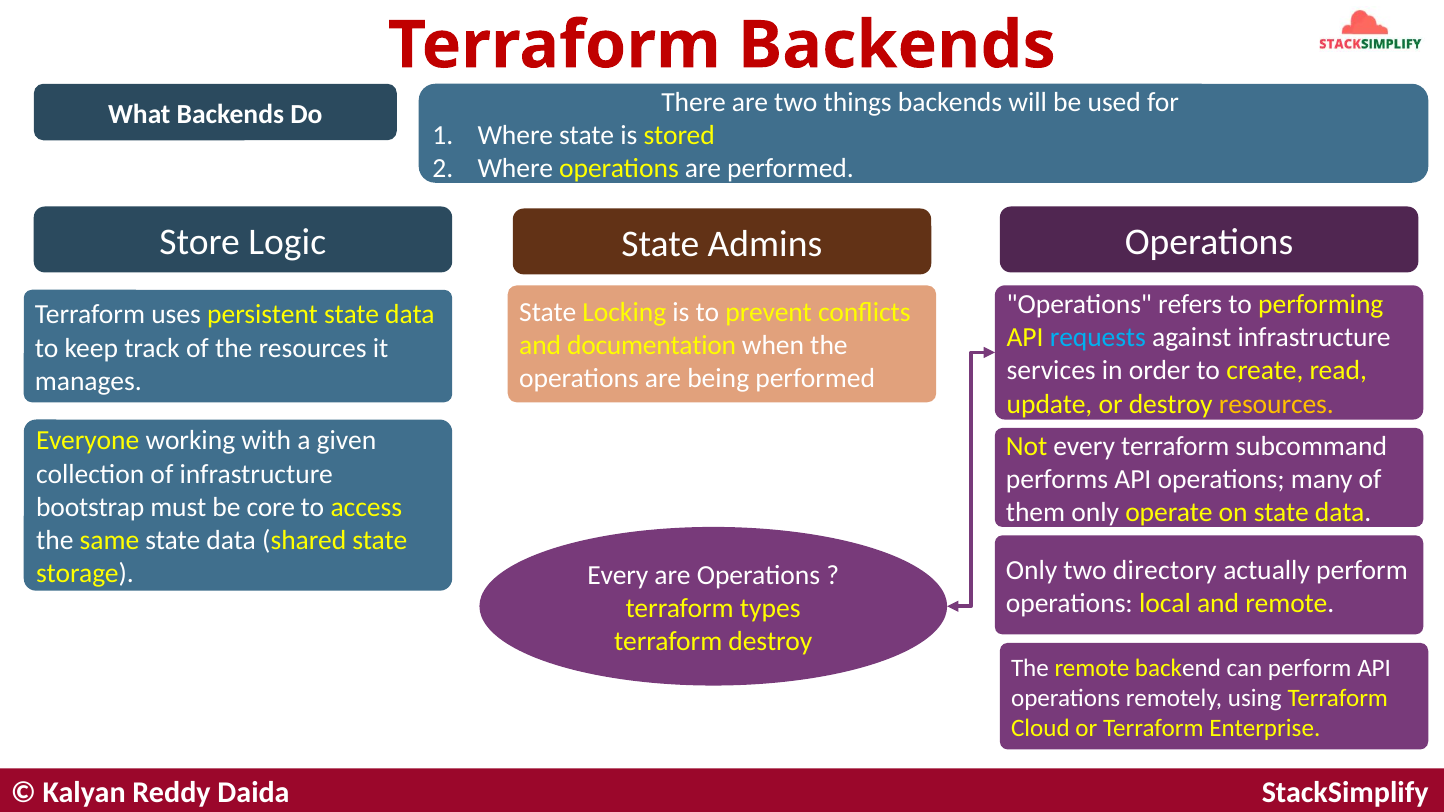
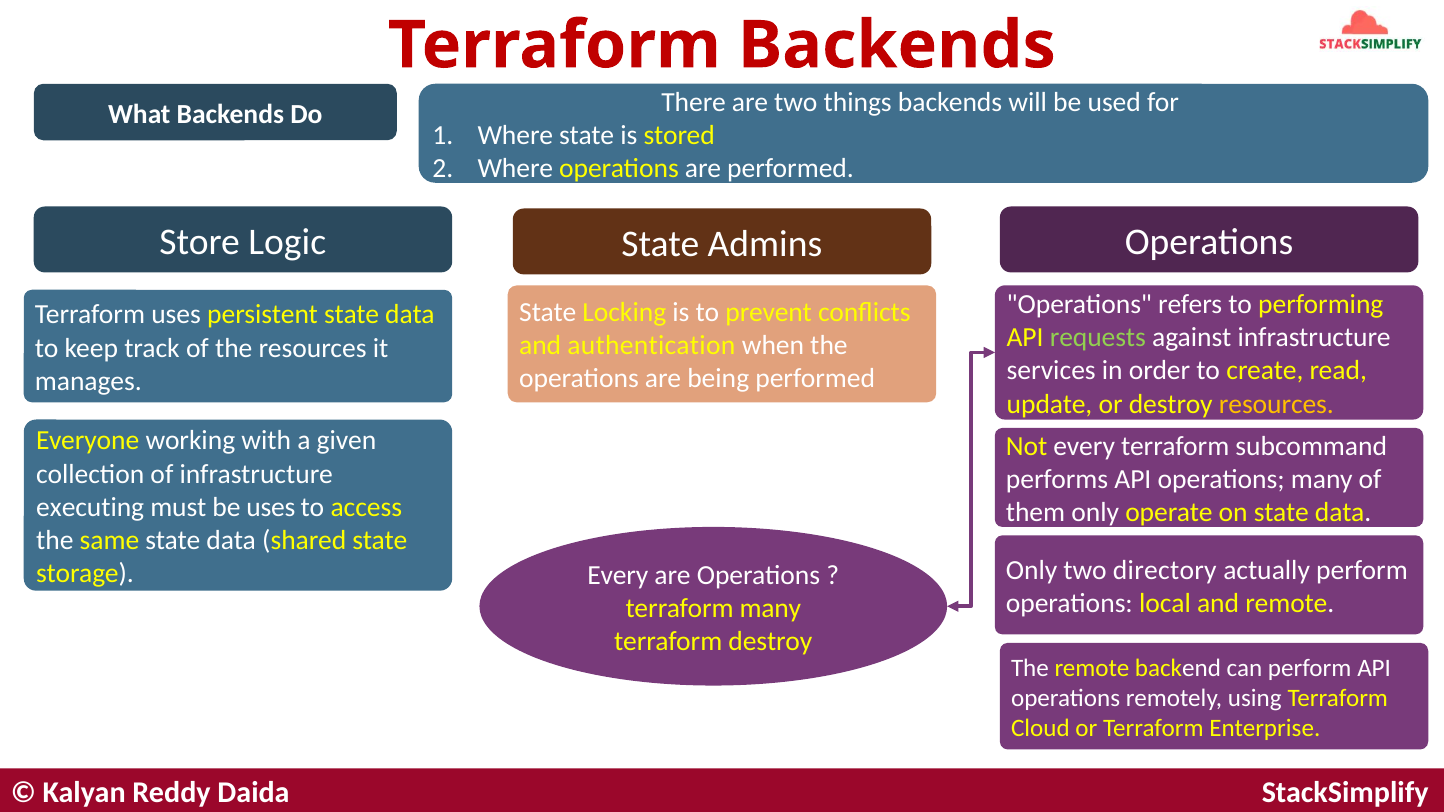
requests colour: light blue -> light green (1098, 338)
documentation: documentation -> authentication (651, 346)
bootstrap: bootstrap -> executing (90, 507)
be core: core -> uses (271, 507)
terraform types: types -> many (770, 608)
